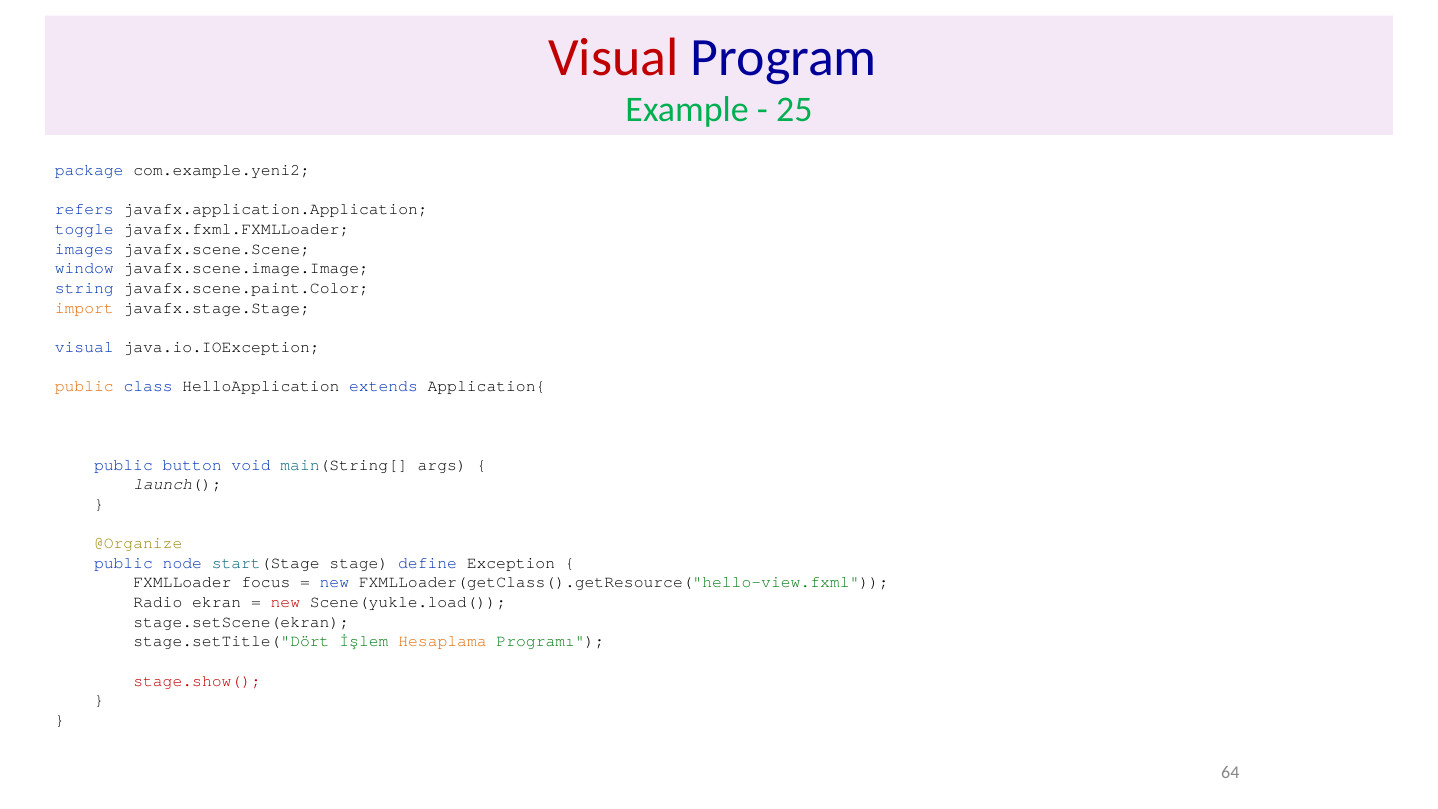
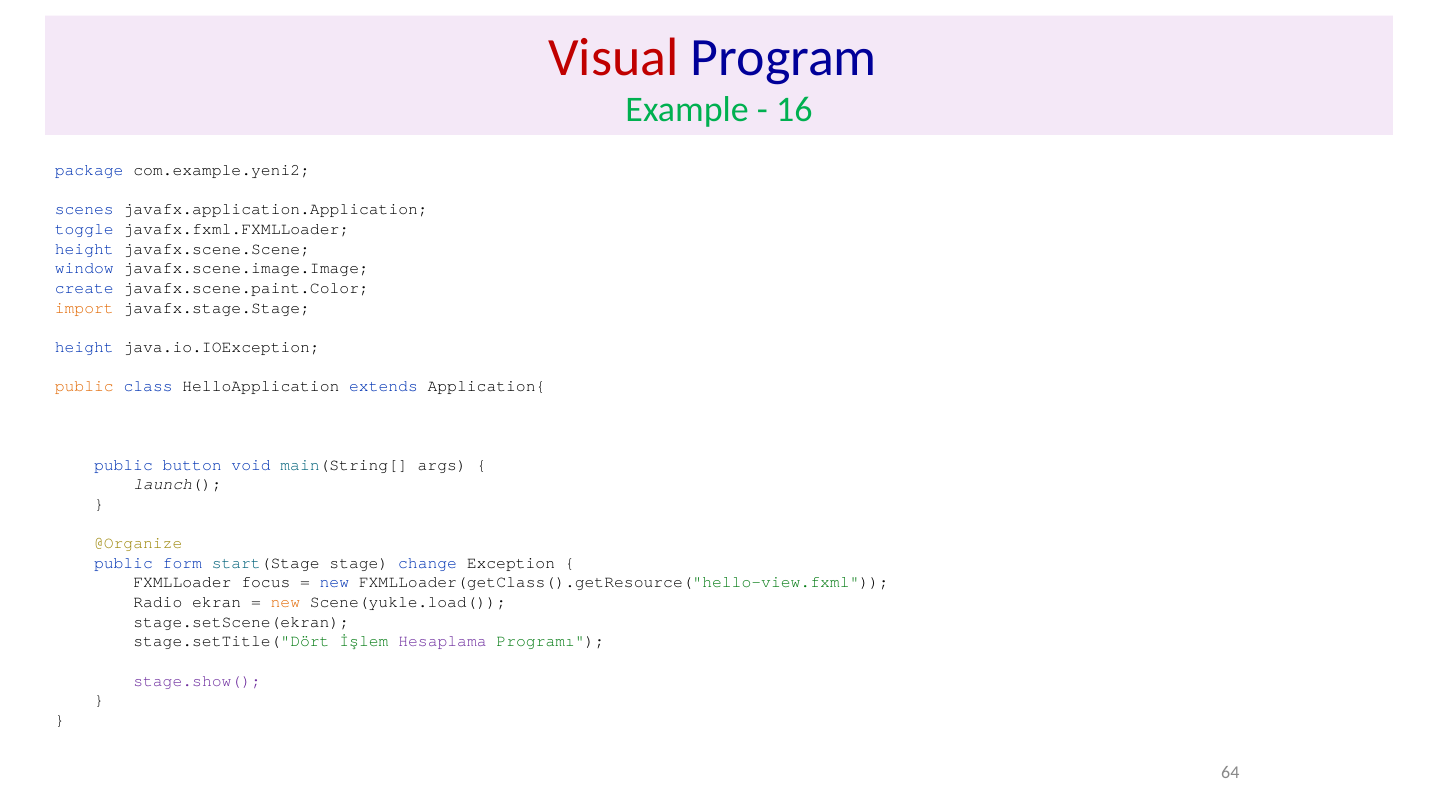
25: 25 -> 16 (794, 110)
refers: refers -> scenes (84, 209)
images: images -> height (84, 249)
string: string -> create (84, 288)
visual: visual -> height (84, 347)
node: node -> form (182, 563)
define: define -> change (428, 563)
new colour: red -> orange (285, 602)
Hesaplama colour: orange -> purple (443, 641)
stage.show( colour: red -> purple (197, 681)
